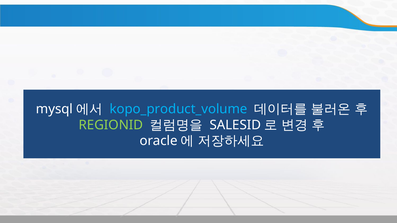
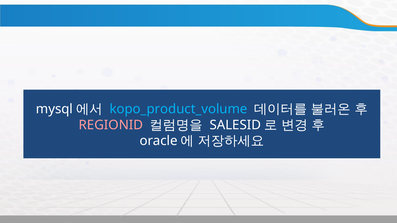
REGIONID colour: light green -> pink (111, 125)
